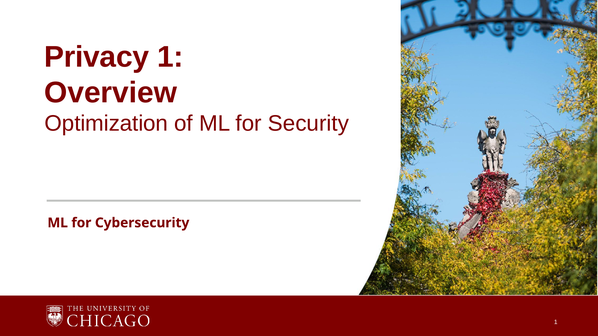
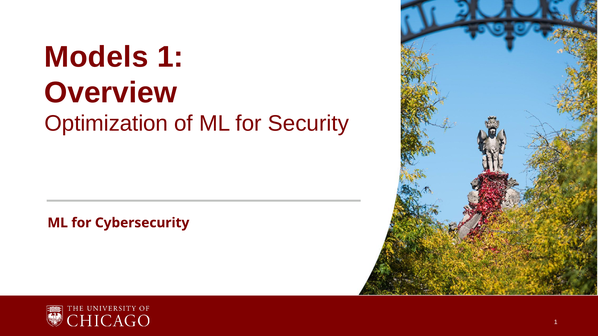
Privacy: Privacy -> Models (96, 57)
